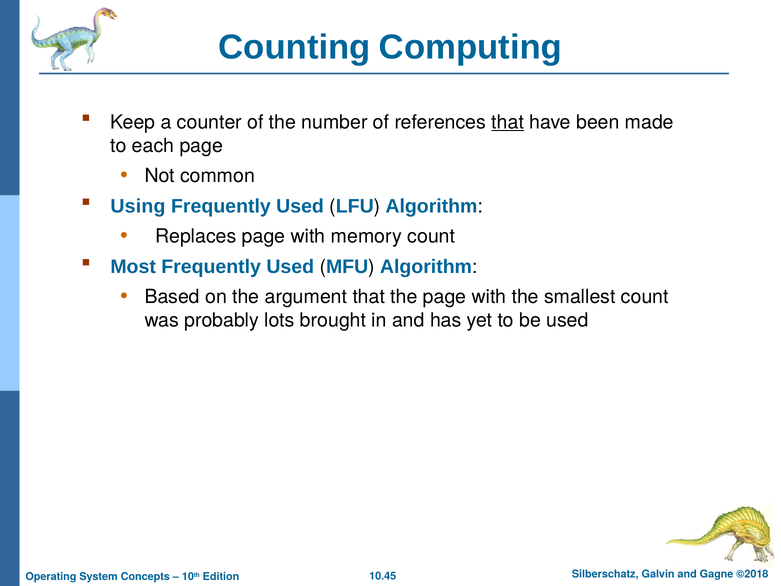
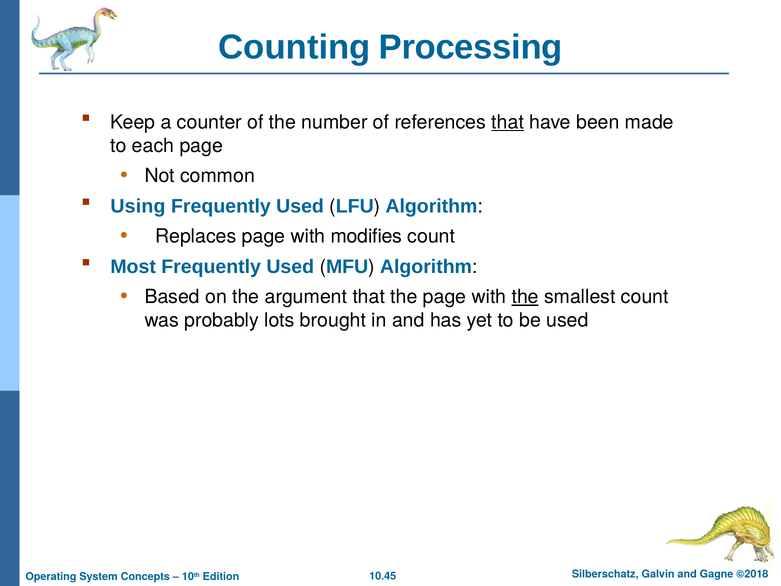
Computing: Computing -> Processing (471, 47)
memory: memory -> modifies (366, 236)
the underline: none -> present (525, 297)
